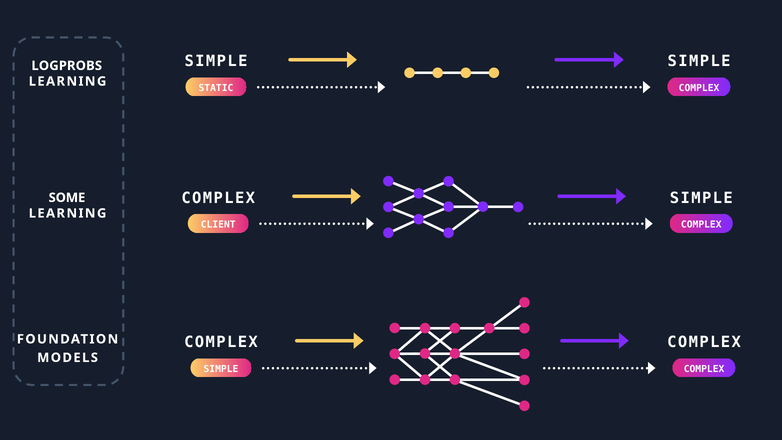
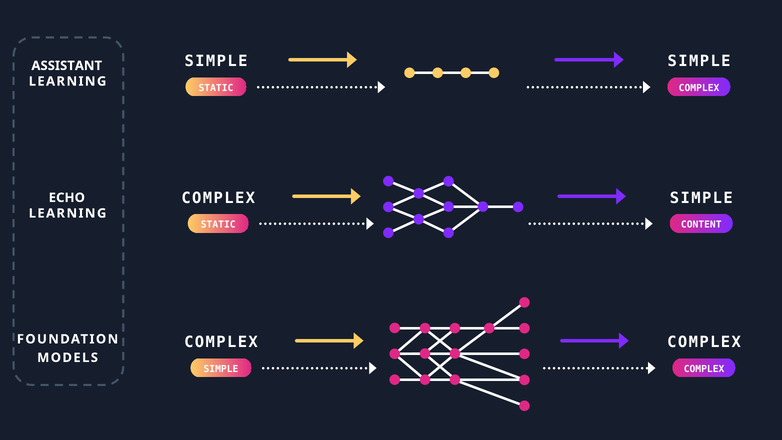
LOGPROBS: LOGPROBS -> ASSISTANT (67, 66)
SOME: SOME -> ECHO (67, 198)
CLIENT: CLIENT -> STATIC (218, 225)
COMPLEX: COMPLEX -> CONTENT (701, 225)
